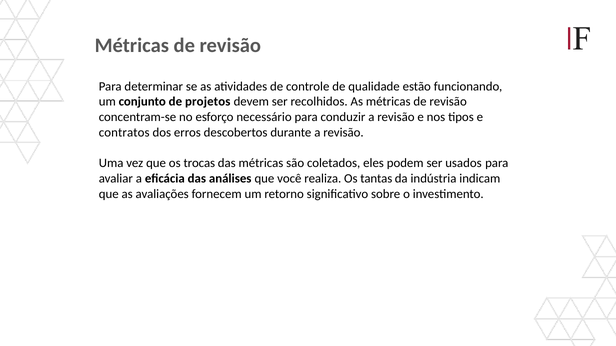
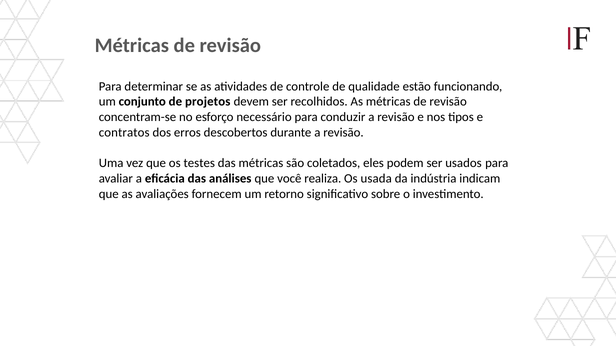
trocas: trocas -> testes (199, 163)
tantas: tantas -> usada (376, 179)
